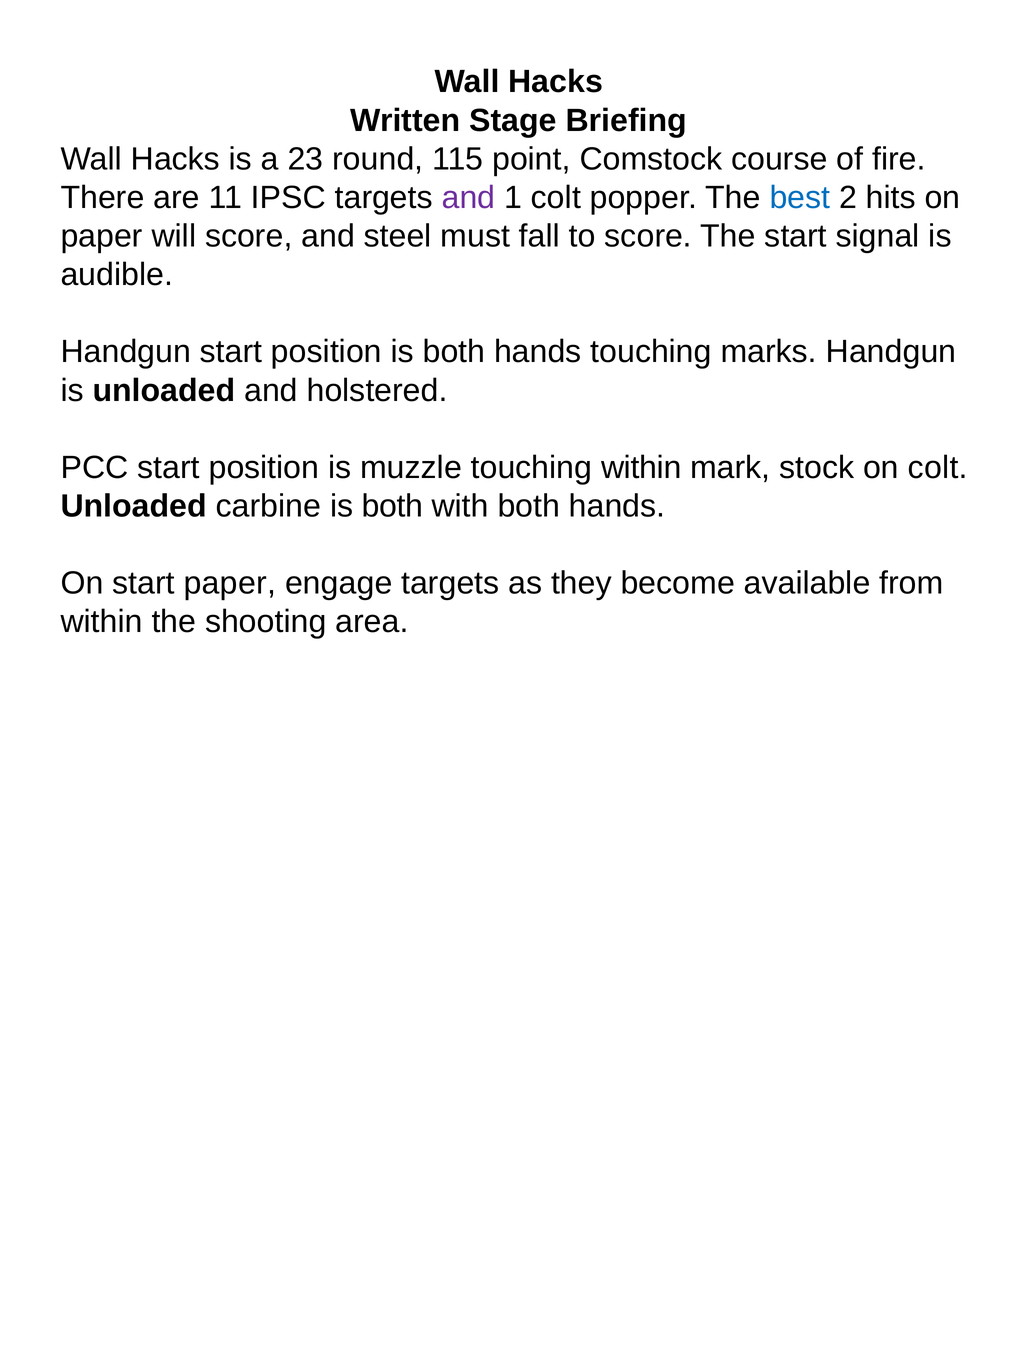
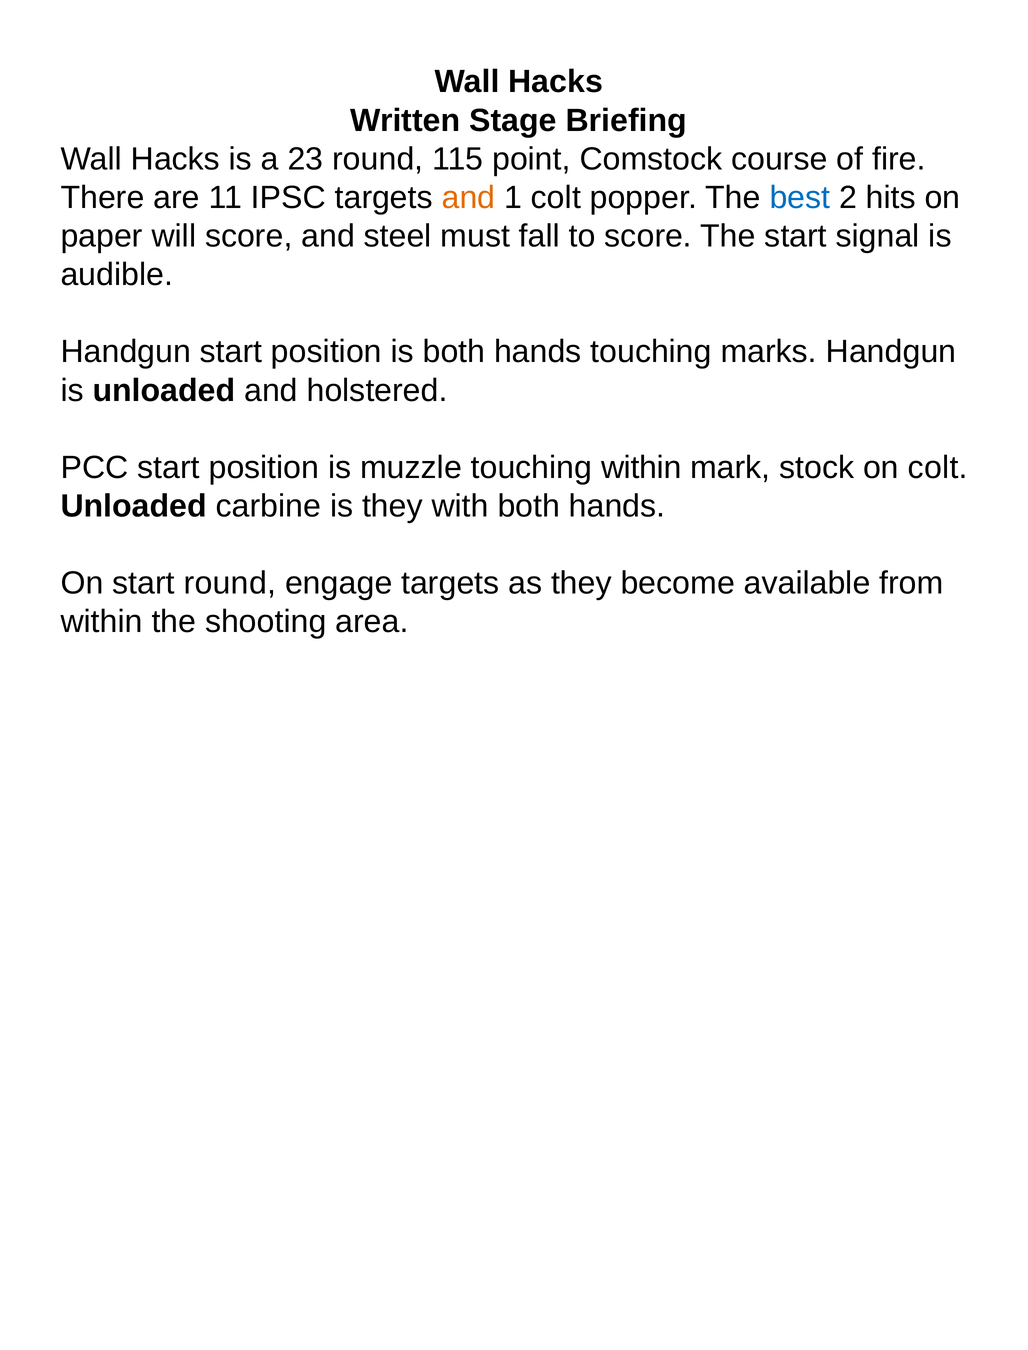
and colour: purple -> orange (469, 197)
carbine is both: both -> they (392, 506)
start paper: paper -> round (230, 583)
